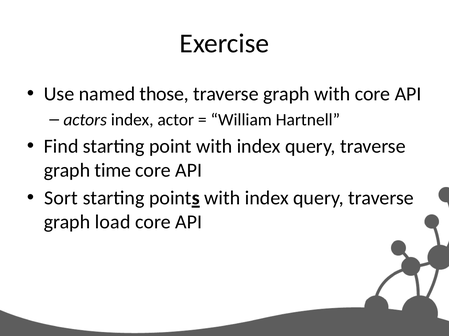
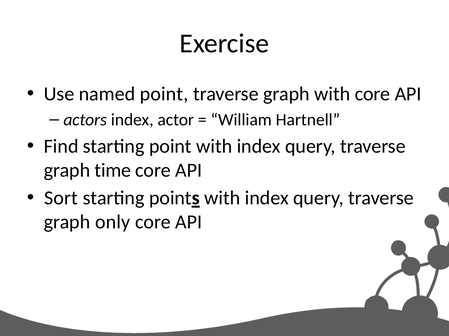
named those: those -> point (164, 94)
load: load -> only (113, 222)
